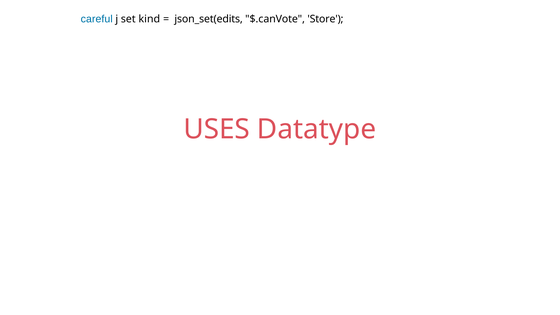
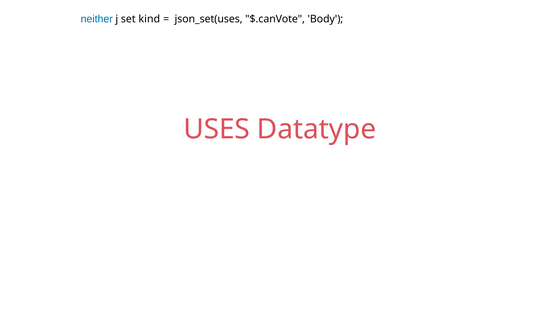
careful: careful -> neither (97, 19)
json_set(edits: json_set(edits -> json_set(uses (209, 19)
Store: Store -> Body (325, 19)
